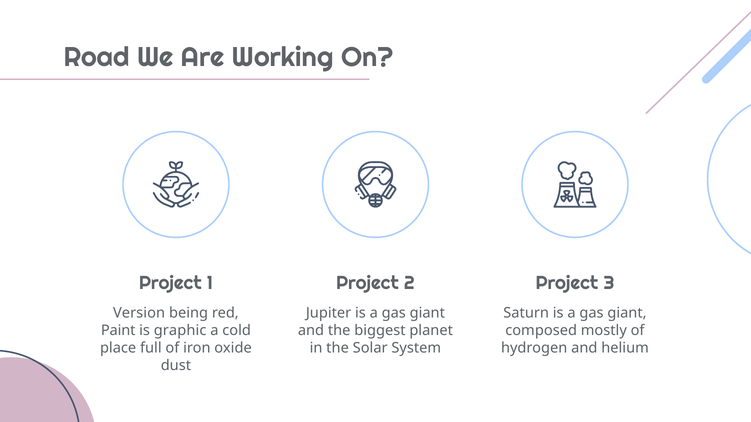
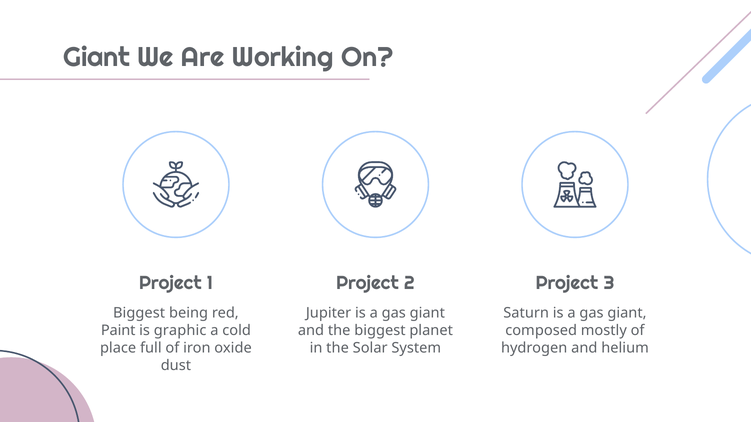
Road: Road -> Giant (97, 58)
Version: Version -> Biggest (139, 313)
